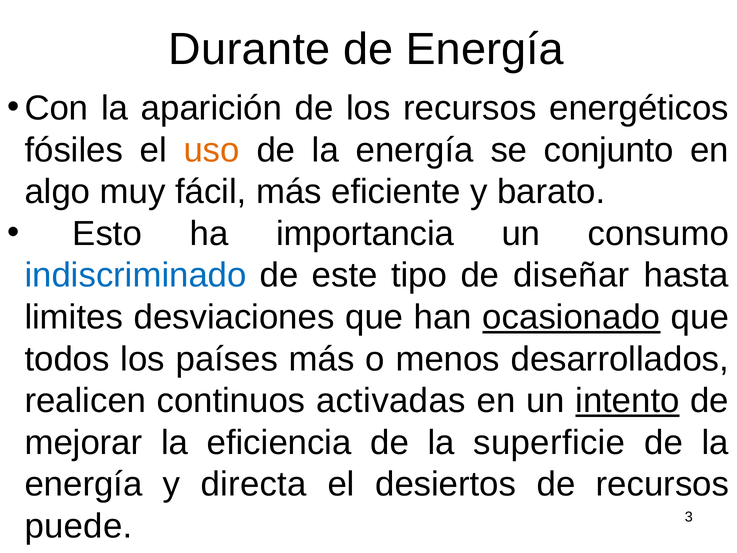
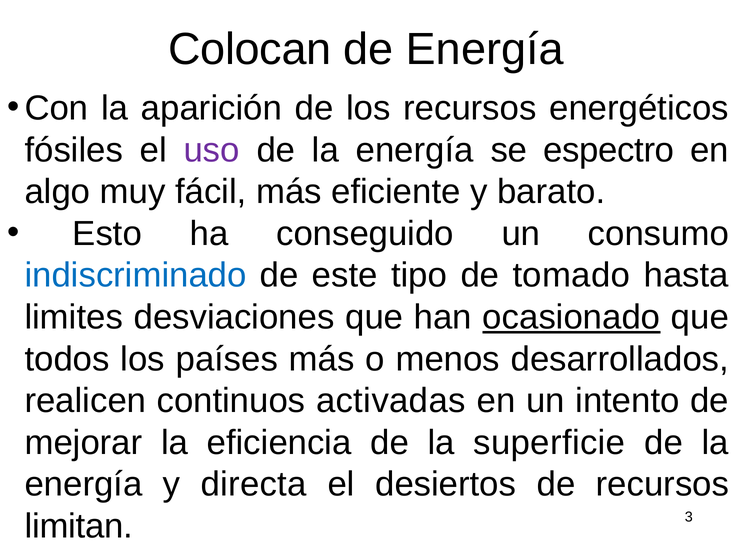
Durante: Durante -> Colocan (250, 49)
uso colour: orange -> purple (212, 150)
conjunto: conjunto -> espectro (609, 150)
importancia: importancia -> conseguido (365, 234)
diseñar: diseñar -> tomado (571, 275)
intento underline: present -> none (627, 401)
puede: puede -> limitan (79, 526)
